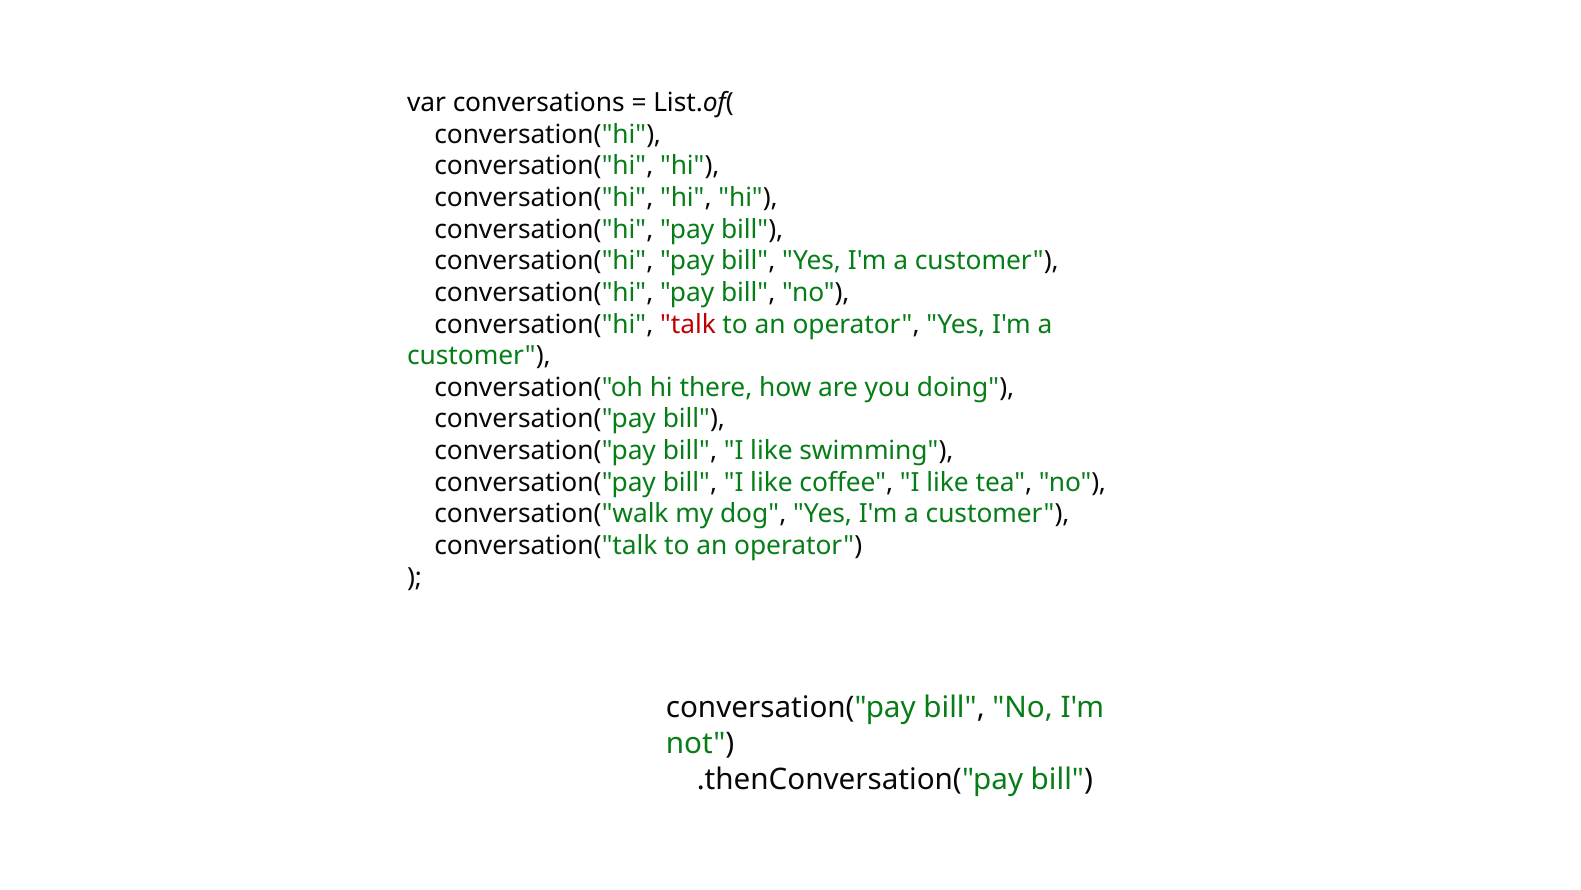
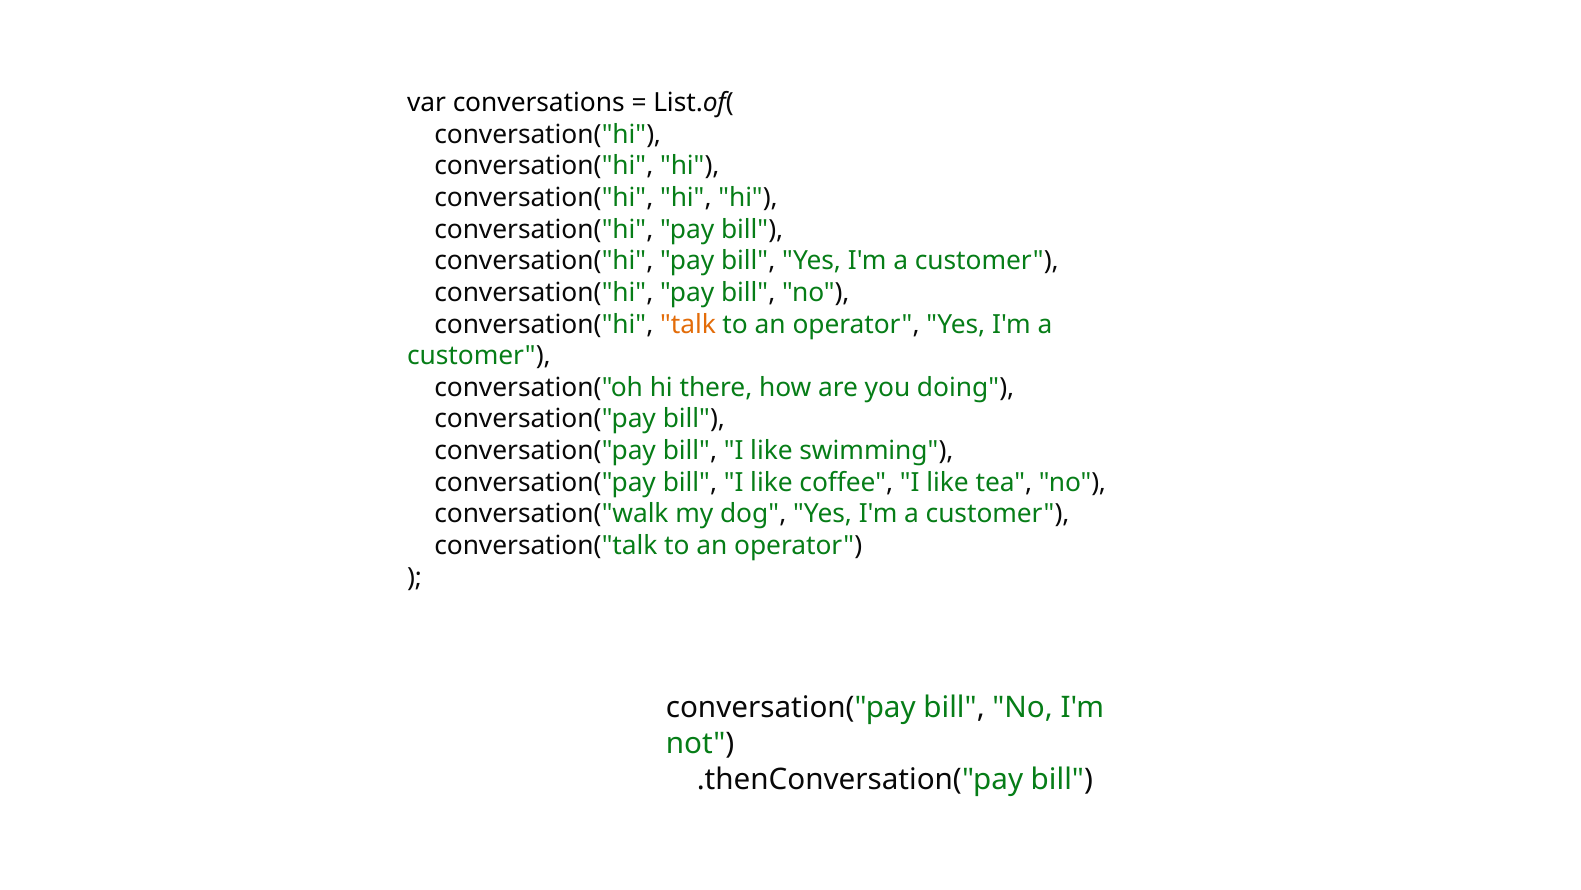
talk colour: red -> orange (688, 324)
